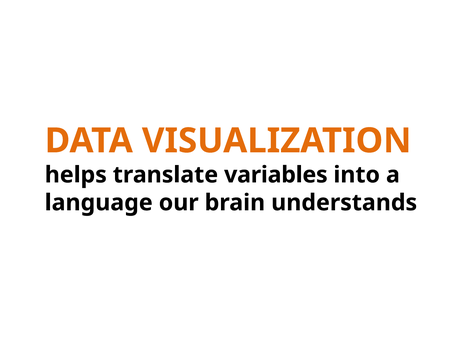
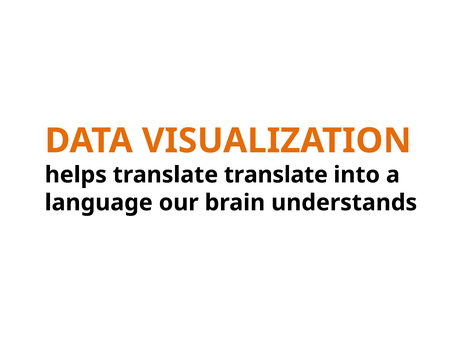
translate variables: variables -> translate (276, 175)
